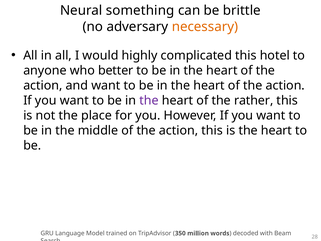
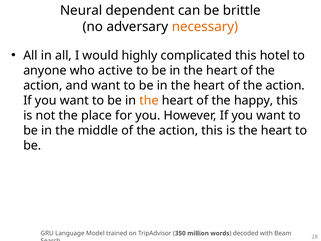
something: something -> dependent (140, 11)
better: better -> active (116, 70)
the colour: purple -> orange (149, 100)
rather: rather -> happy (254, 100)
